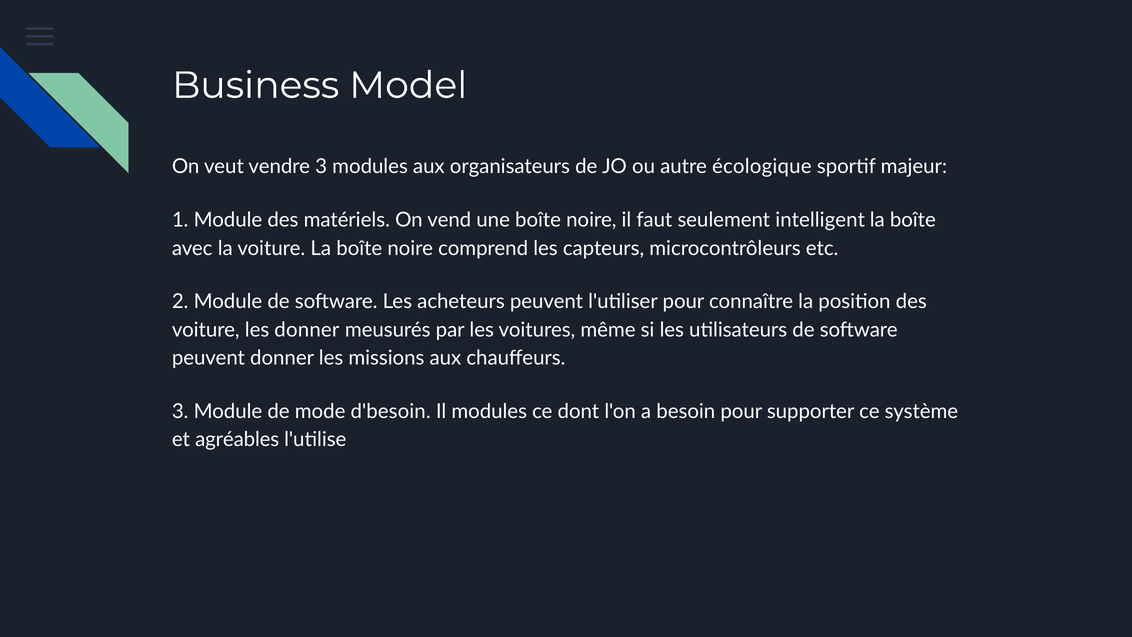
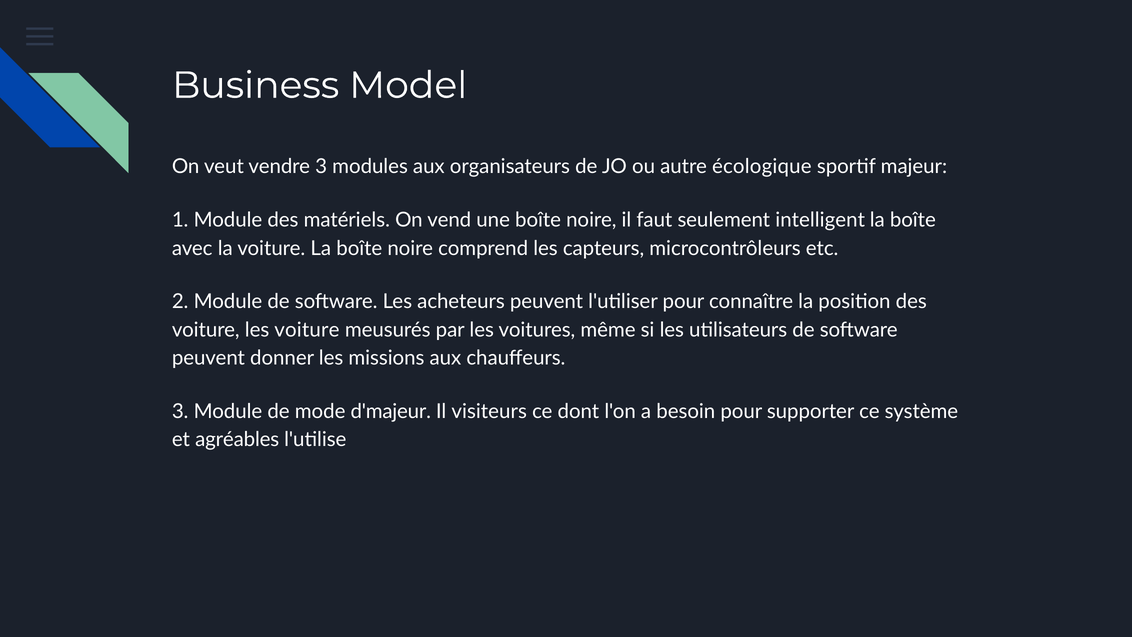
les donner: donner -> voiture (307, 330)
d'besoin: d'besoin -> d'majeur (391, 411)
Il modules: modules -> visiteurs (489, 411)
